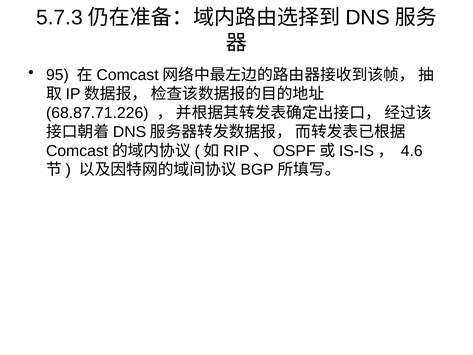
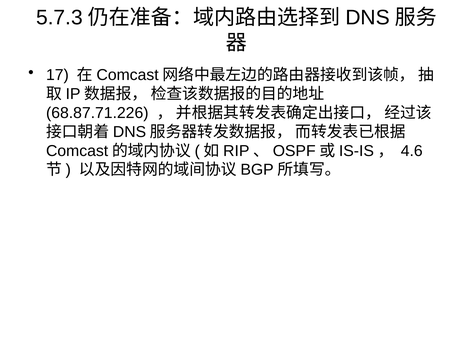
95: 95 -> 17 (57, 75)
